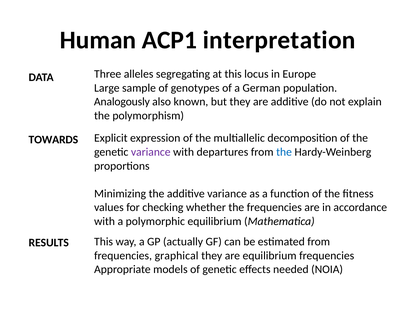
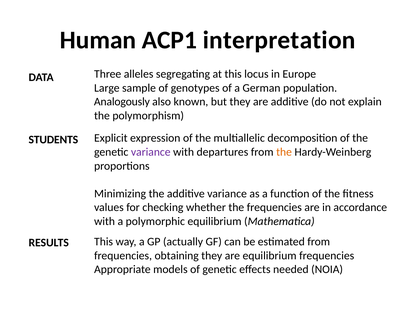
TOWARDS: TOWARDS -> STUDENTS (53, 140)
the colour: blue -> orange (284, 152)
graphical: graphical -> obtaining (177, 256)
